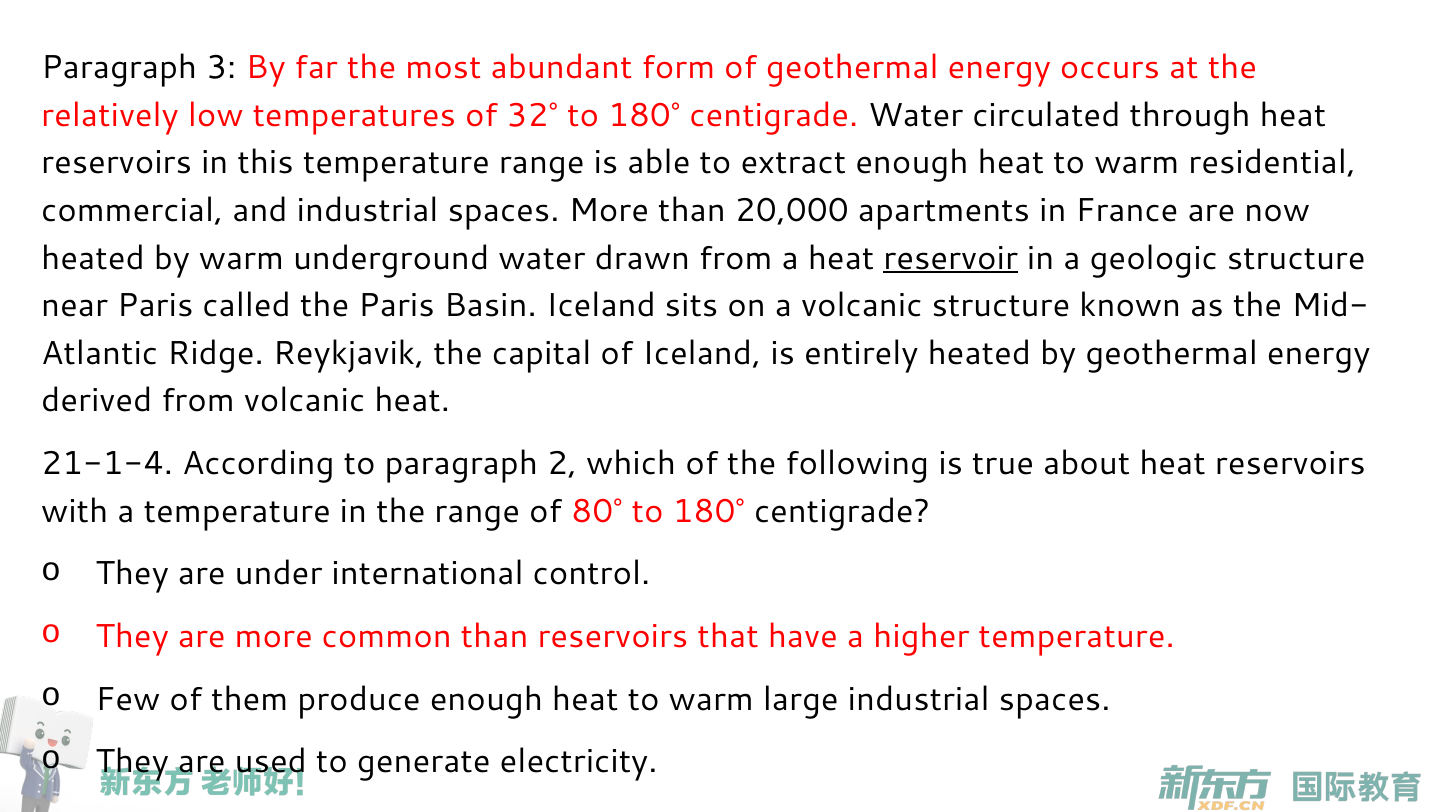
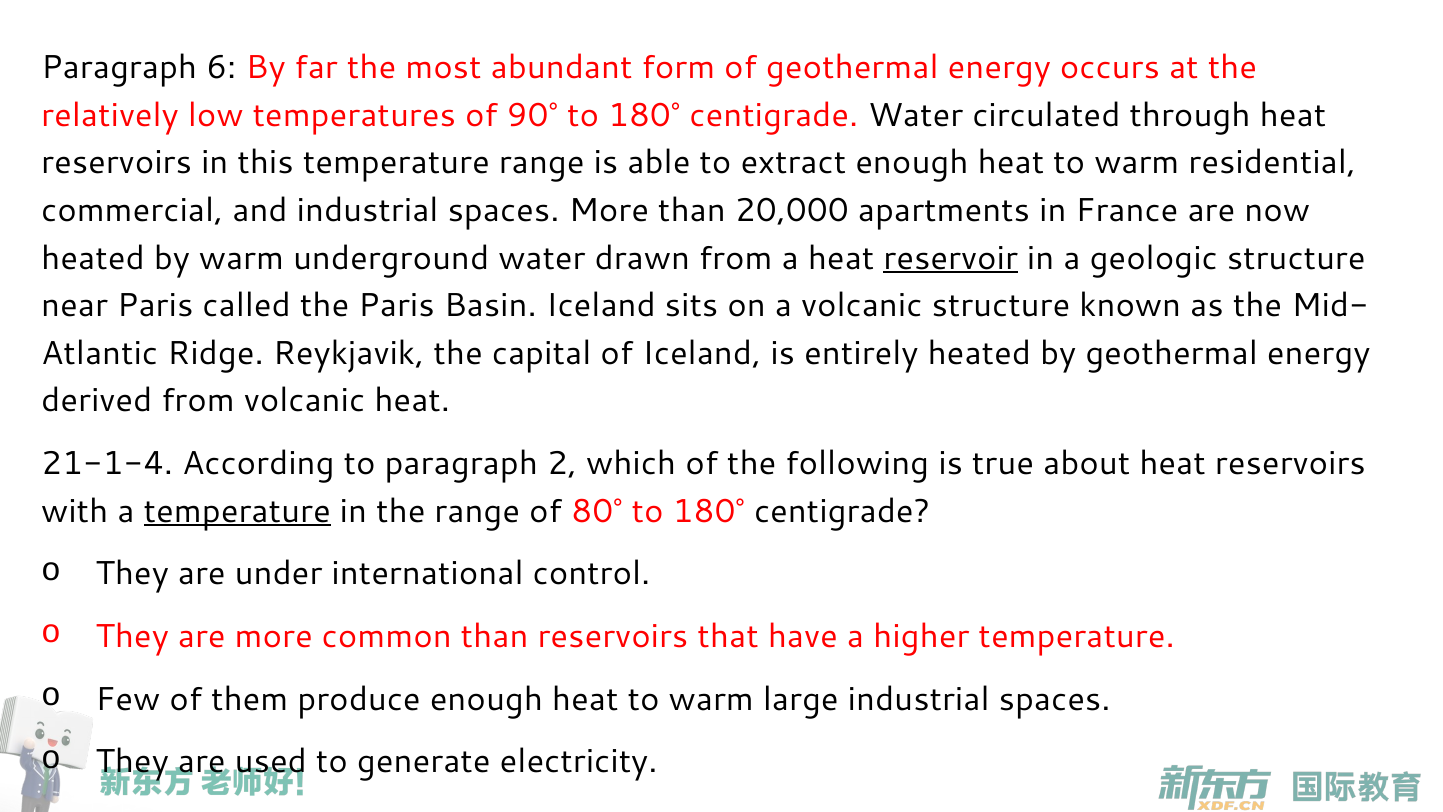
3: 3 -> 6 (221, 68)
32°: 32° -> 90° (532, 115)
temperature underline: none -> present (237, 511)
